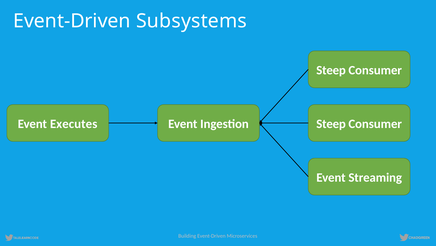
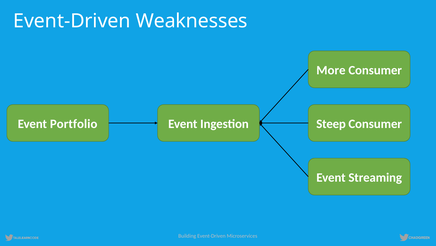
Subsystems: Subsystems -> Weaknesses (192, 21)
Steep: Steep -> More (331, 70)
Executes: Executes -> Portfolio (74, 123)
